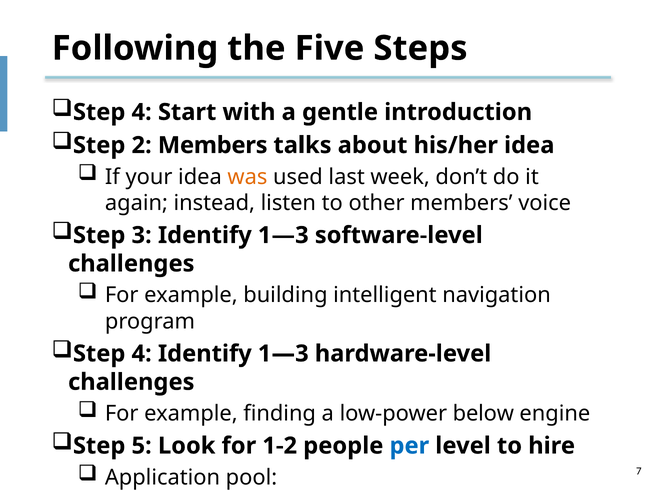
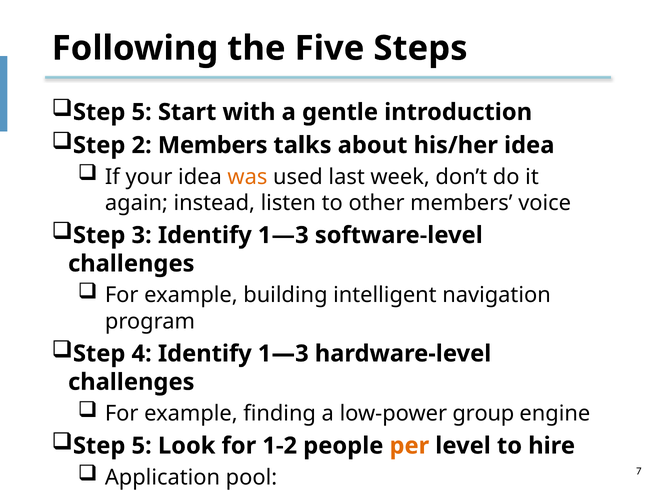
4: 4 -> 5 (142, 112)
below: below -> group (483, 414)
per colour: blue -> orange (409, 446)
